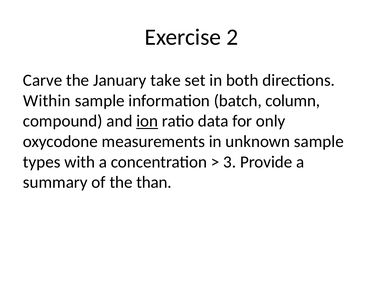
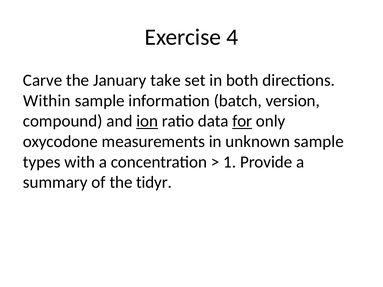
2: 2 -> 4 (232, 37)
column: column -> version (293, 101)
for underline: none -> present (242, 121)
3: 3 -> 1 (230, 162)
than: than -> tidyr (154, 183)
